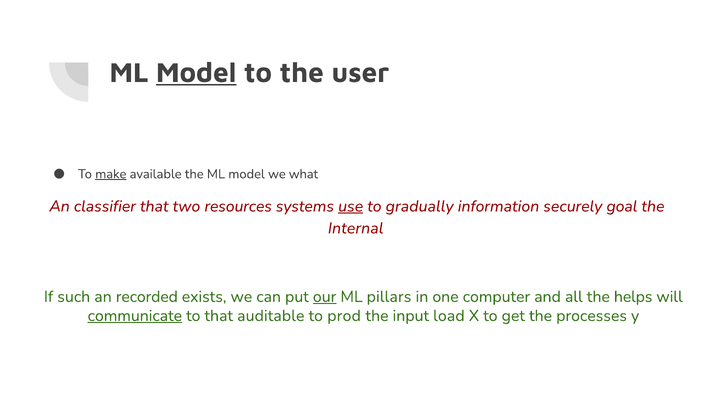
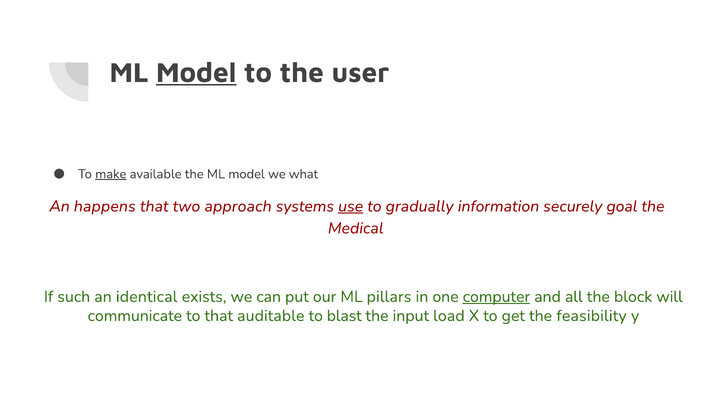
classifier: classifier -> happens (105, 206)
resources: resources -> approach (238, 206)
Internal: Internal -> Medical (356, 228)
recorded: recorded -> identical (147, 297)
our underline: present -> none (325, 297)
computer underline: none -> present (496, 297)
helps: helps -> block (633, 297)
communicate underline: present -> none (135, 316)
prod: prod -> blast (344, 316)
processes: processes -> feasibility (592, 316)
